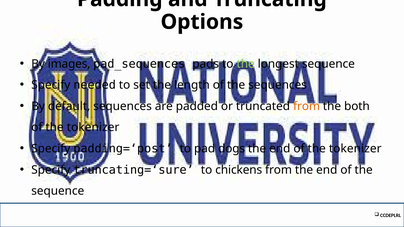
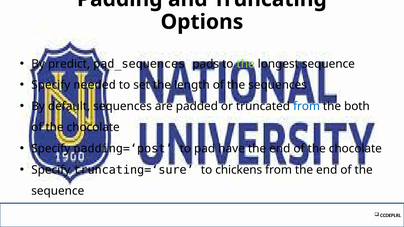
images: images -> predict (69, 64)
from colour: orange -> blue (307, 106)
tokenizer: tokenizer -> chocolate (93, 128)
dogs: dogs -> have (232, 149)
end of the tokenizer: tokenizer -> chocolate (355, 149)
